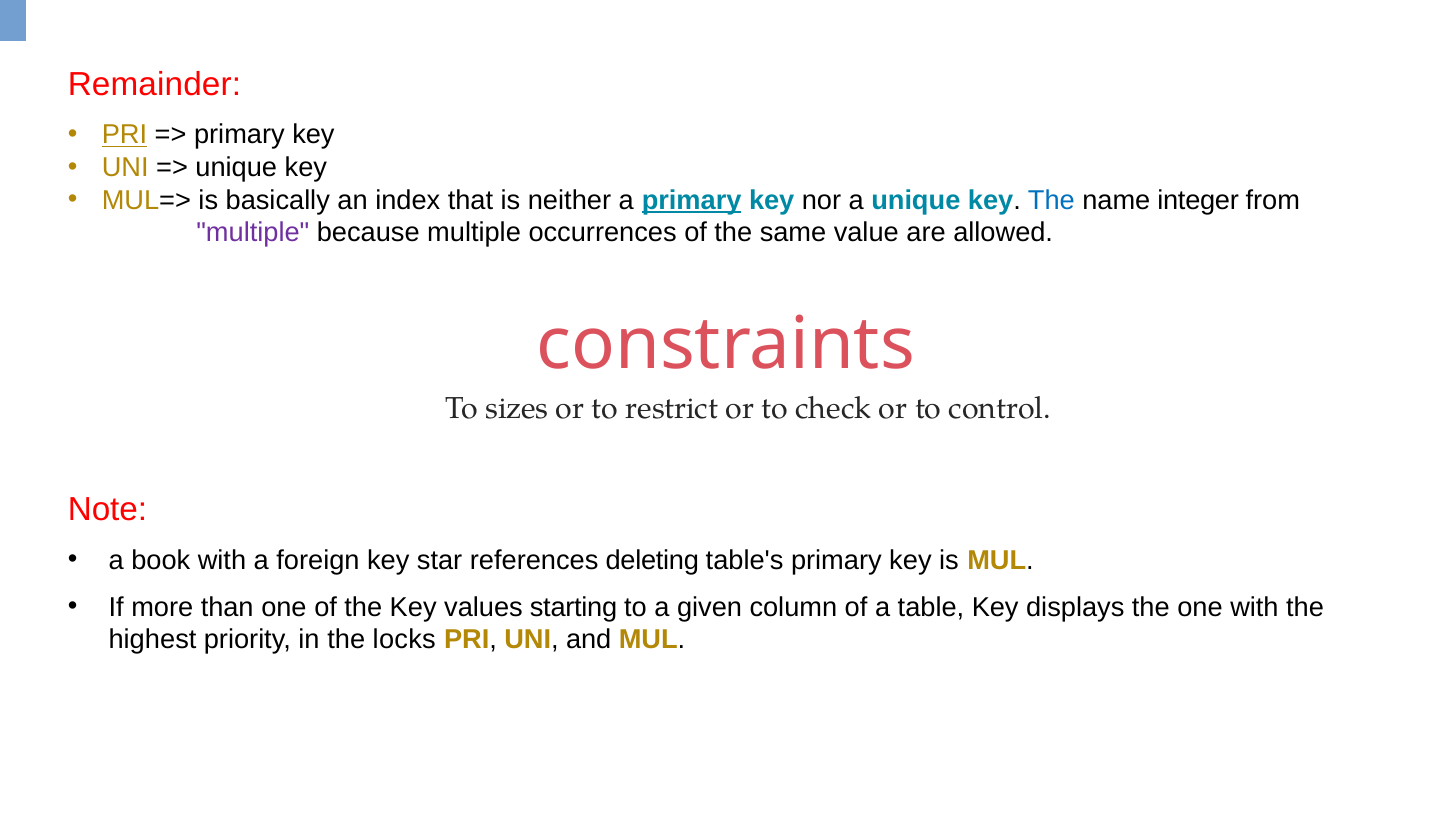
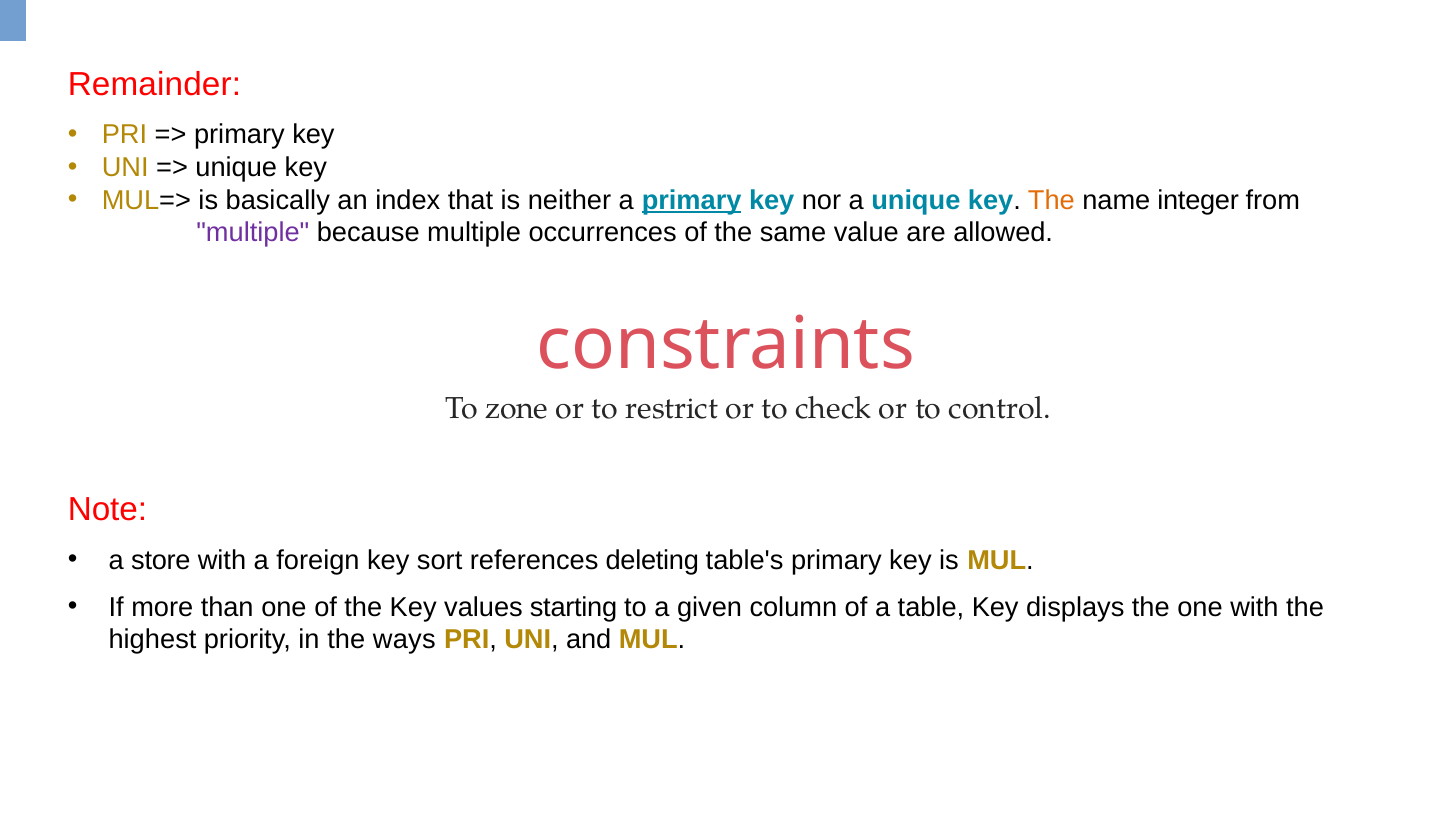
PRI underline: present -> none (125, 135)
The colour: blue -> orange (1051, 200)
sizes: sizes -> zone (517, 409)
book: book -> store (161, 560)
star: star -> sort (440, 560)
locks: locks -> ways (404, 640)
